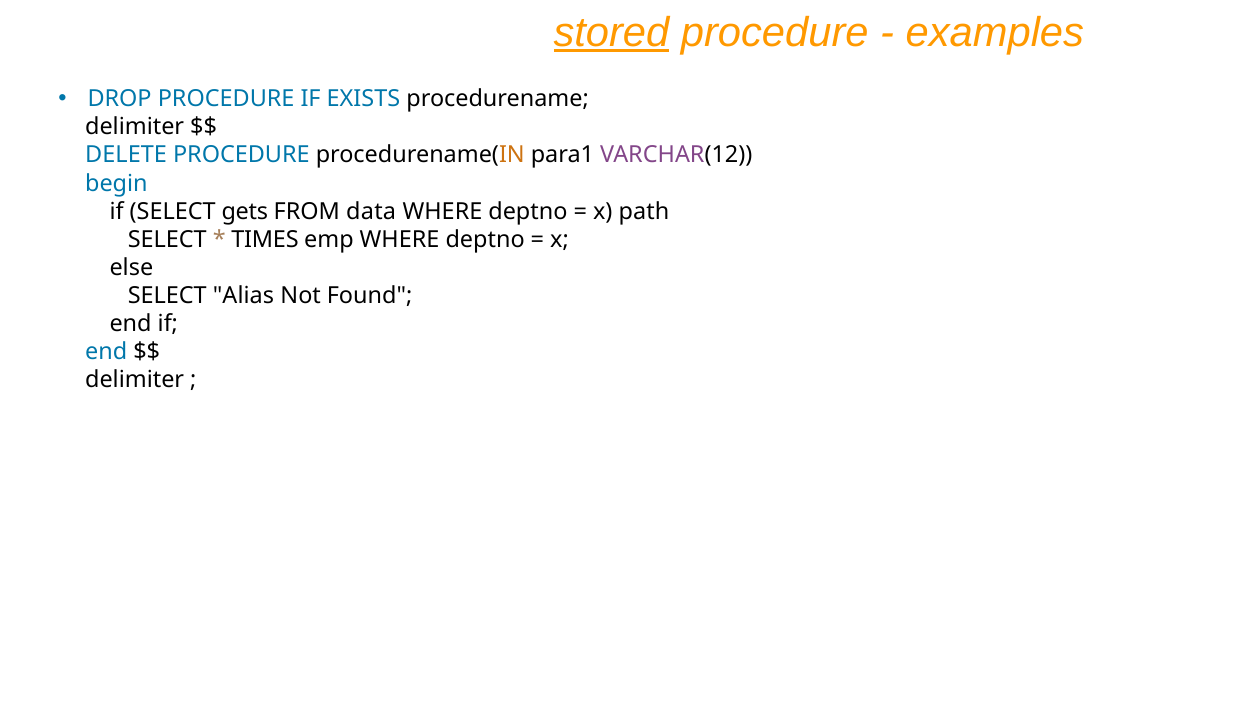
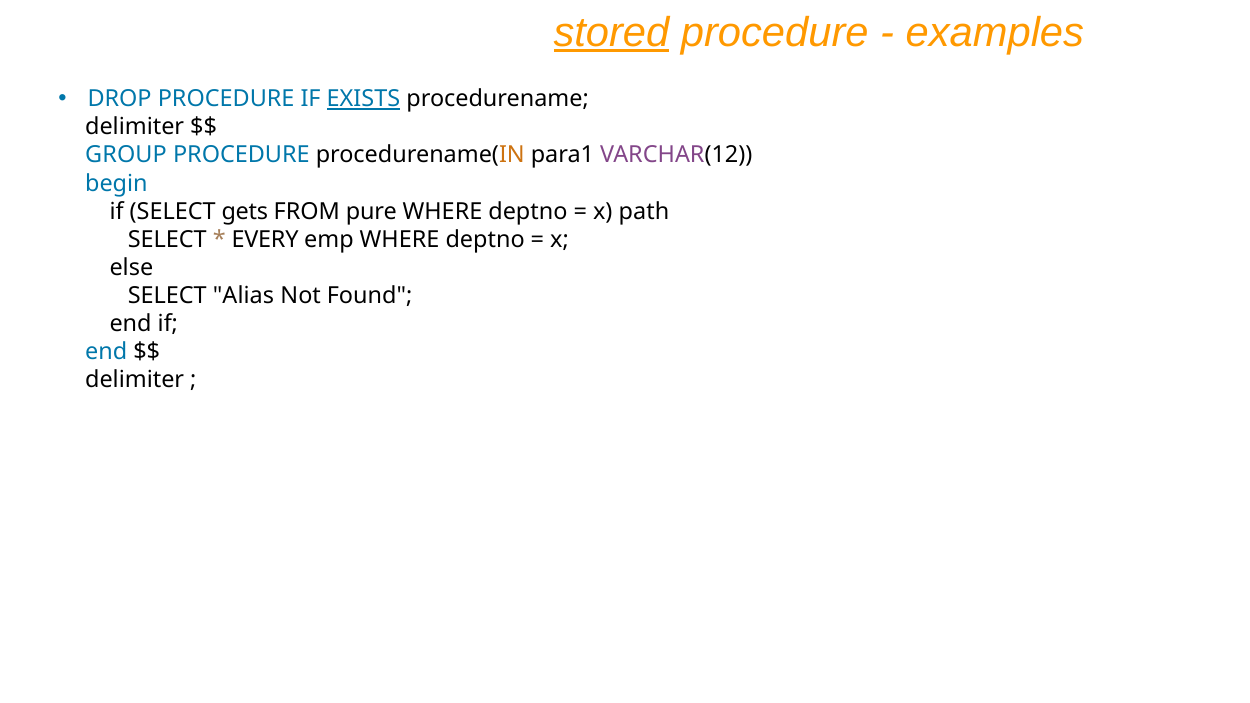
EXISTS underline: none -> present (363, 99)
DELETE: DELETE -> GROUP (126, 155)
data: data -> pure (371, 211)
TIMES: TIMES -> EVERY (265, 240)
